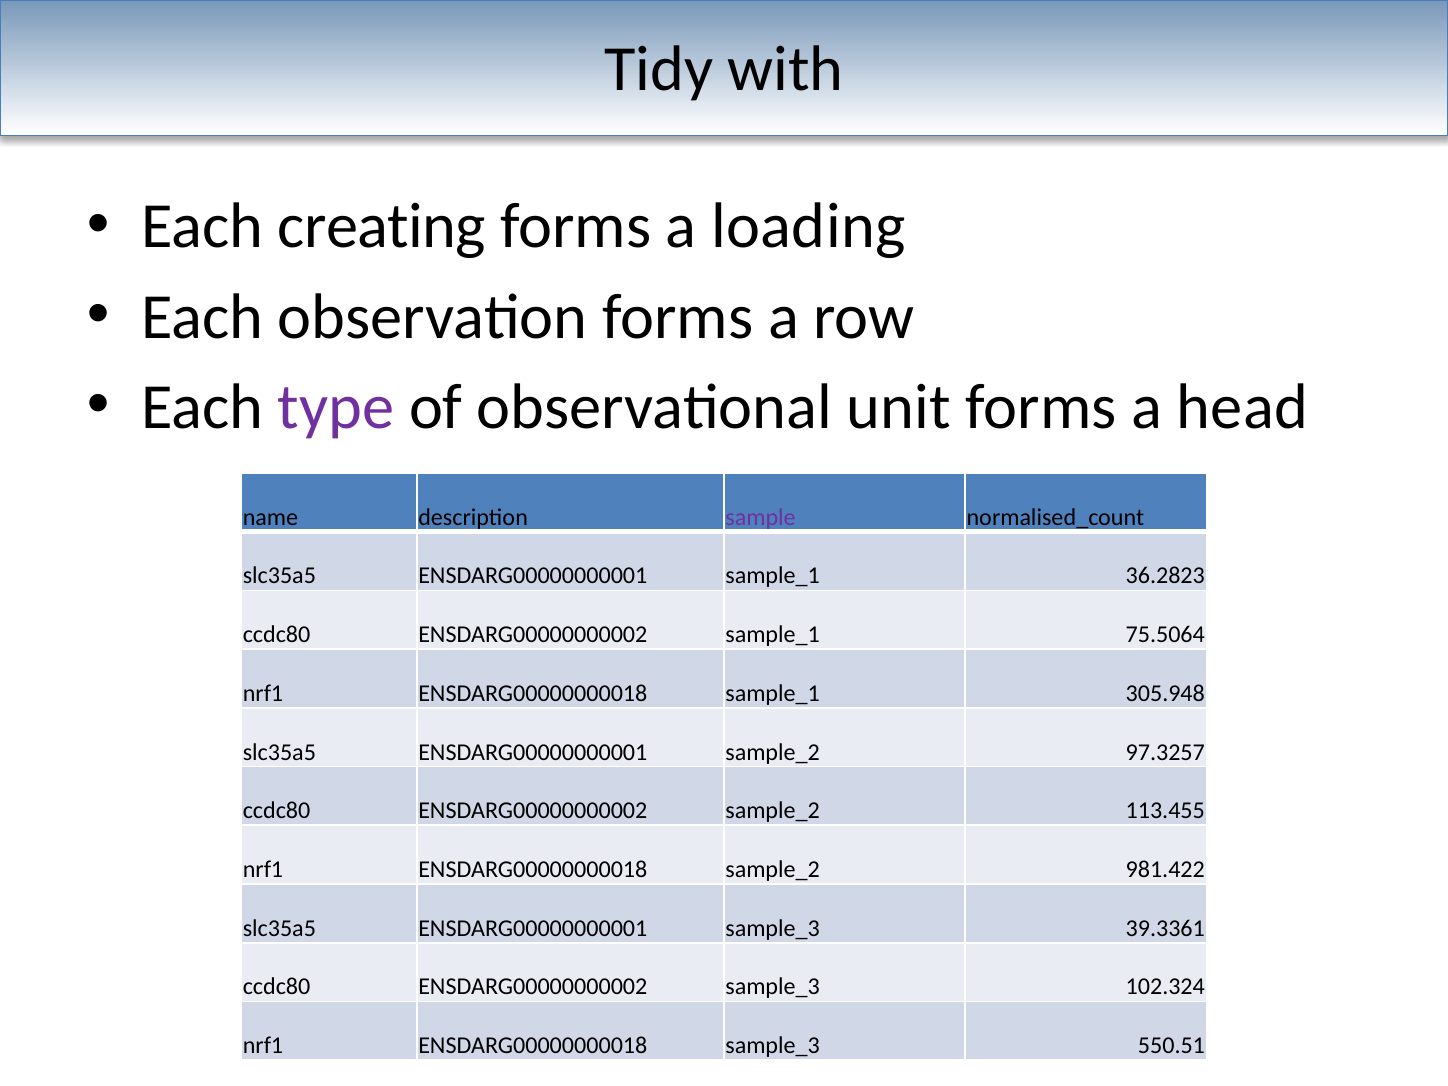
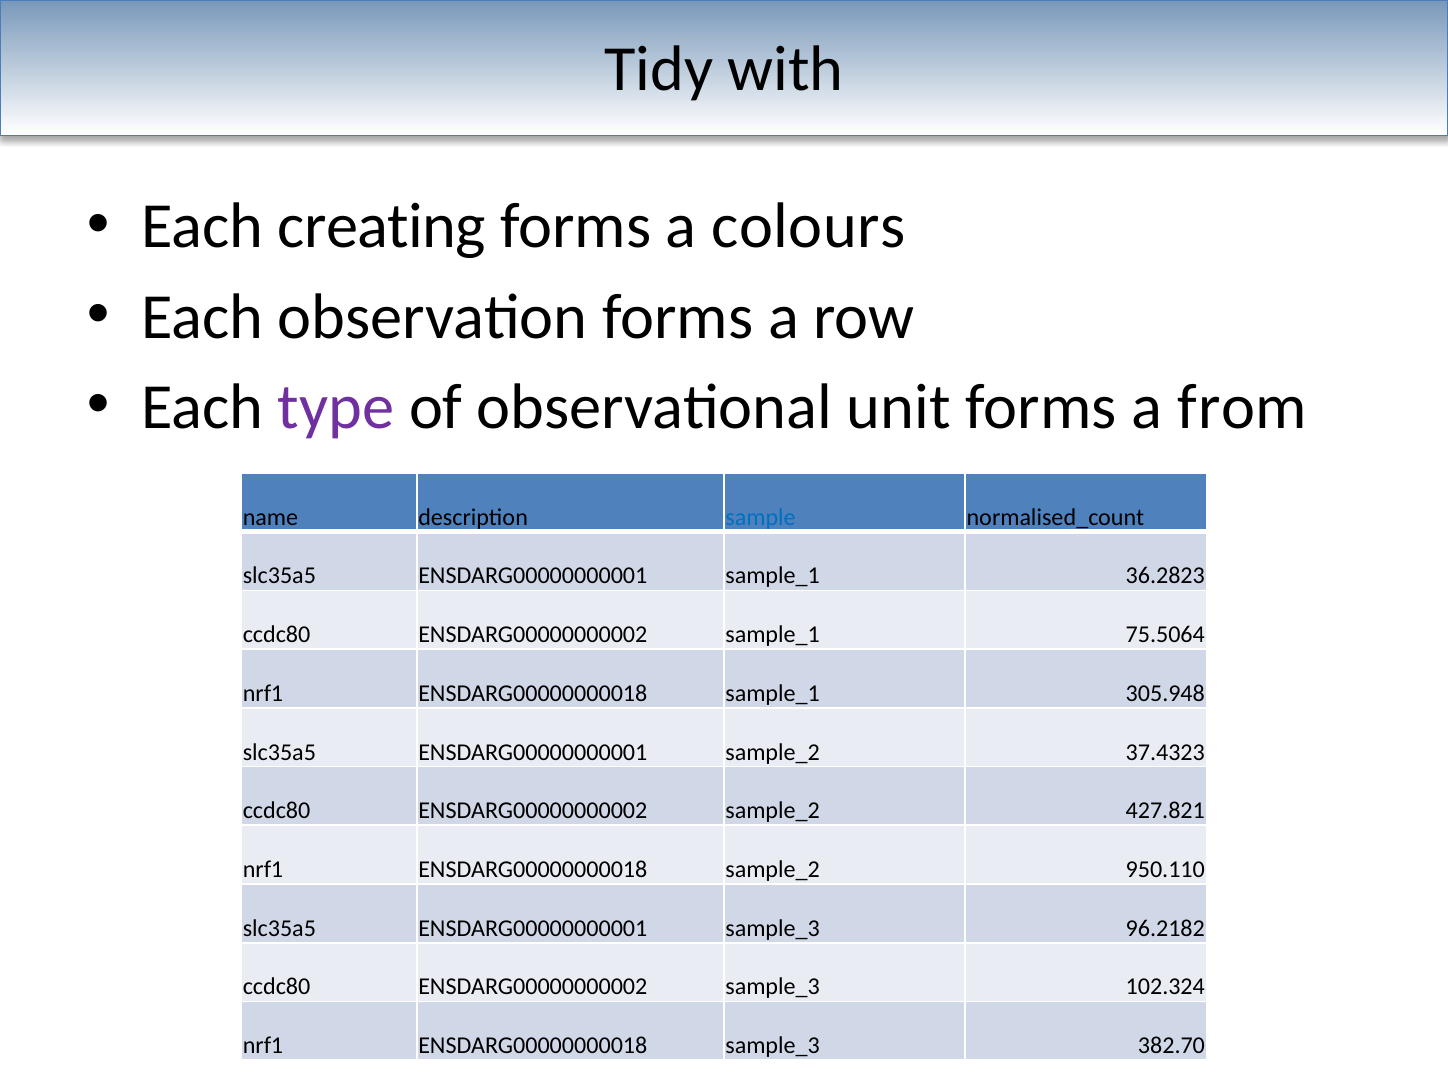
loading: loading -> colours (808, 227)
head: head -> from (1242, 407)
sample colour: purple -> blue (761, 517)
97.3257: 97.3257 -> 37.4323 (1165, 752)
113.455: 113.455 -> 427.821 (1165, 811)
981.422: 981.422 -> 950.110 (1165, 870)
39.3361: 39.3361 -> 96.2182 (1165, 928)
550.51: 550.51 -> 382.70 (1171, 1046)
